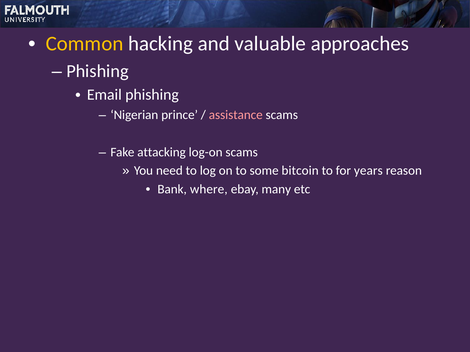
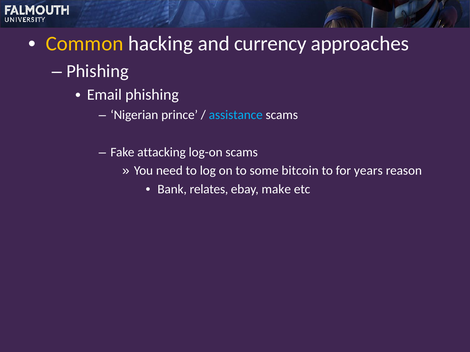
valuable: valuable -> currency (270, 44)
assistance colour: pink -> light blue (236, 115)
where: where -> relates (209, 189)
many: many -> make (276, 189)
